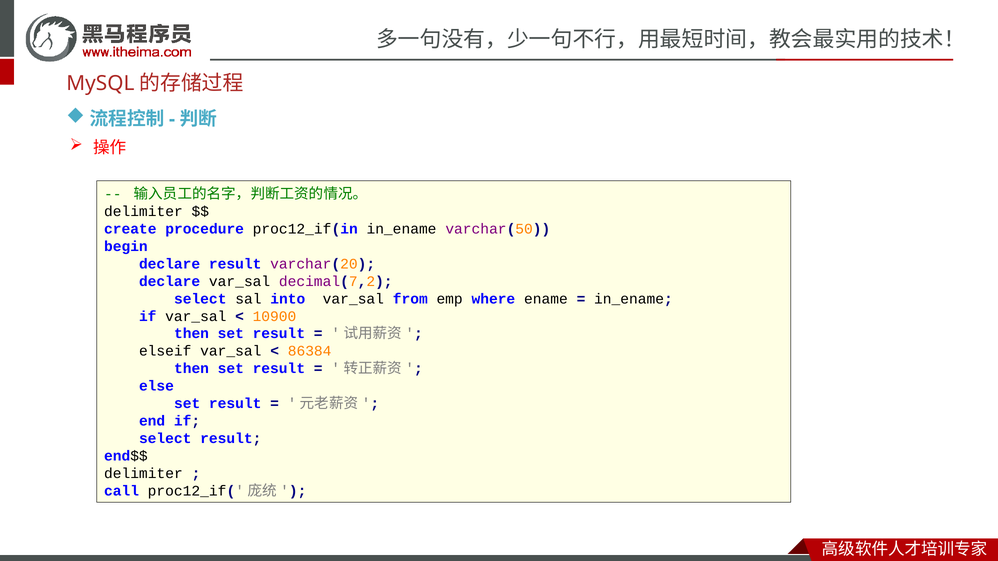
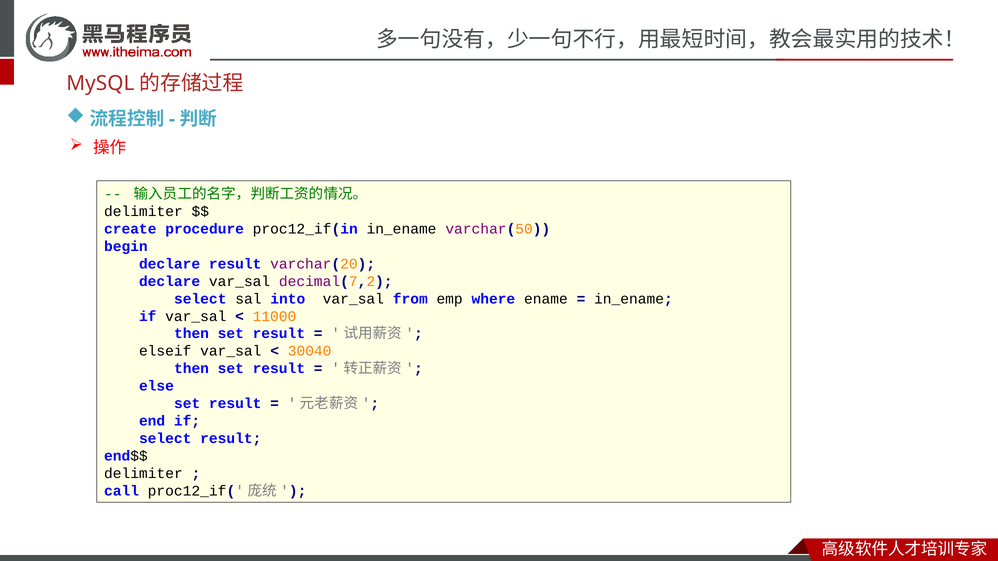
10900: 10900 -> 11000 (274, 316)
86384: 86384 -> 30040 (310, 351)
